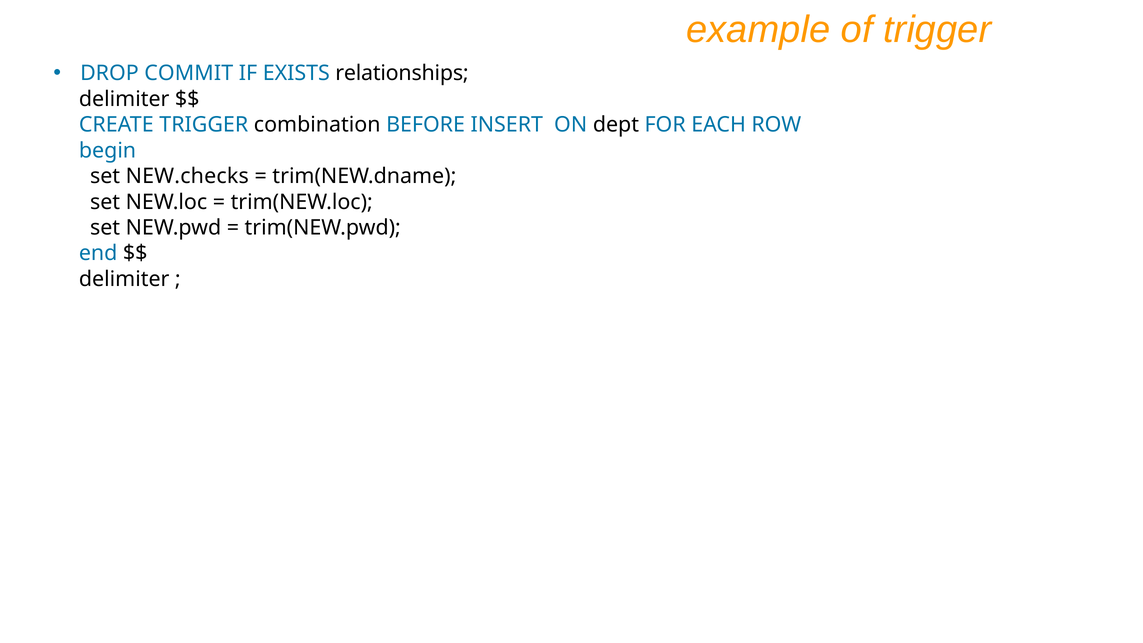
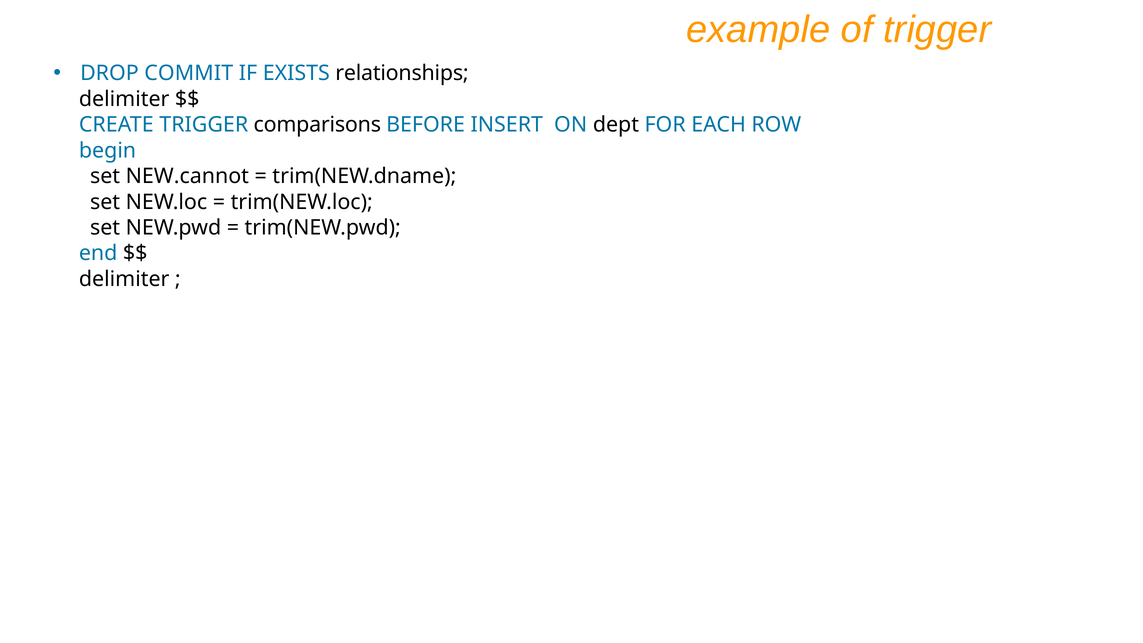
combination: combination -> comparisons (317, 125)
NEW.checks: NEW.checks -> NEW.cannot (187, 176)
